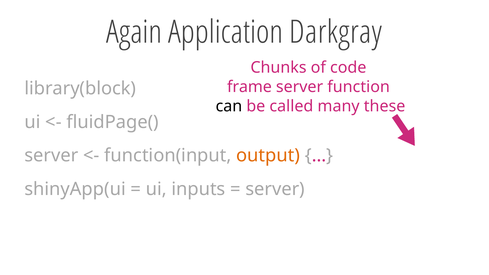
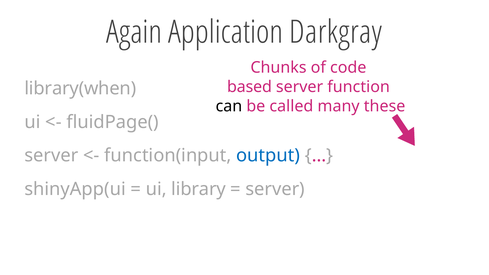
frame: frame -> based (249, 87)
library(block: library(block -> library(when (80, 89)
output colour: orange -> blue (268, 156)
inputs: inputs -> library (199, 189)
